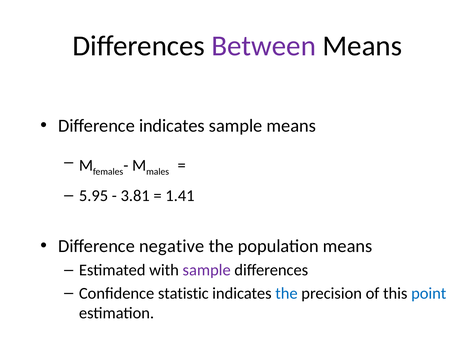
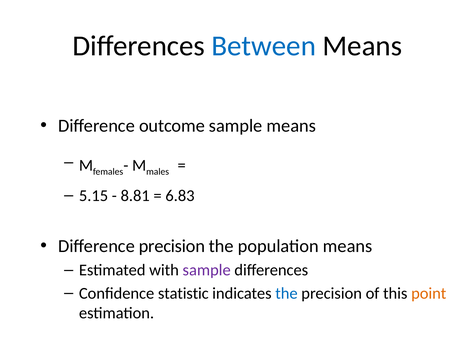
Between colour: purple -> blue (264, 46)
Difference indicates: indicates -> outcome (172, 126)
5.95: 5.95 -> 5.15 (94, 196)
3.81: 3.81 -> 8.81 (135, 196)
1.41: 1.41 -> 6.83 (180, 196)
Difference negative: negative -> precision (172, 246)
point colour: blue -> orange (429, 293)
